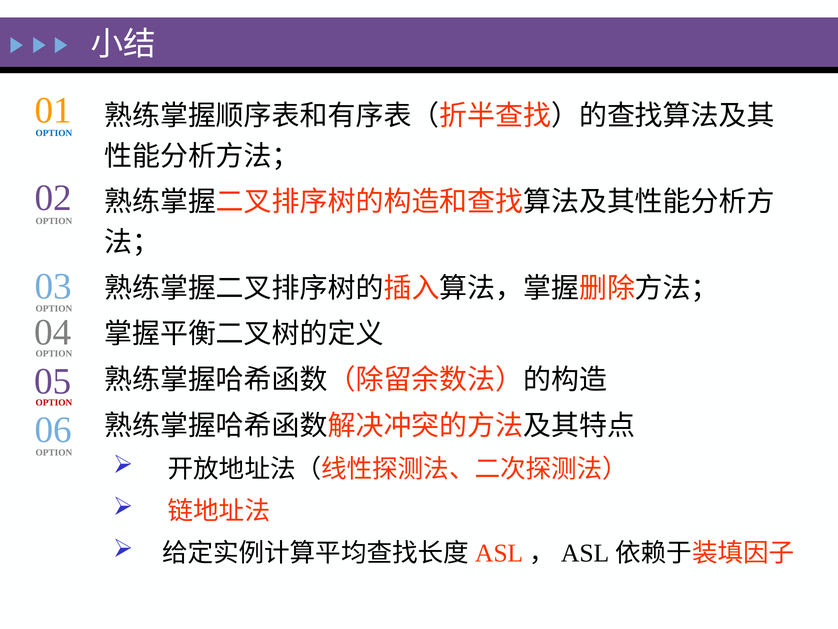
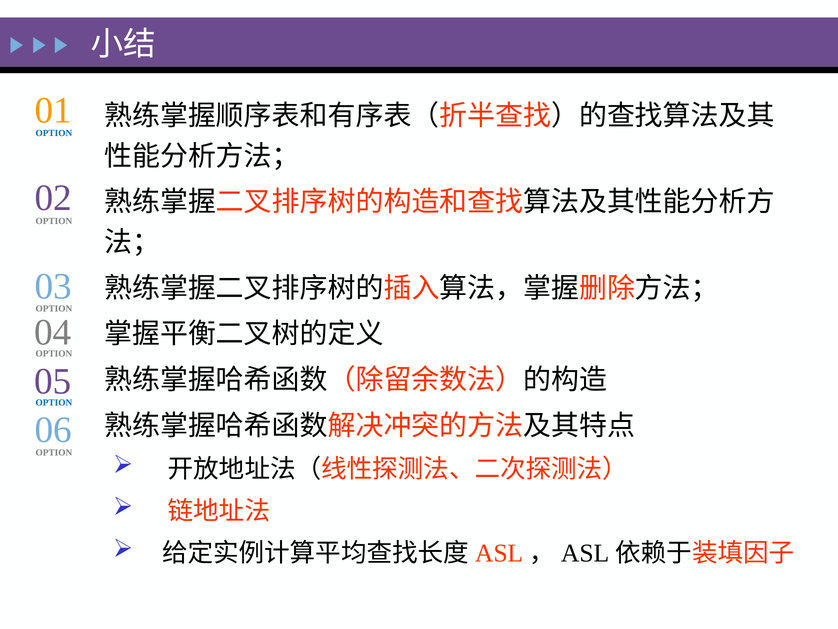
OPTION colour: red -> blue (54, 402)
